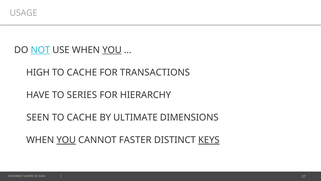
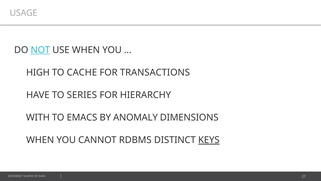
YOU underline: present -> none (112, 50)
SEEN: SEEN -> WITH (38, 117)
CACHE: CACHE -> EMACS (82, 117)
ULTIMATE: ULTIMATE -> ANOMALY (135, 117)
YOU underline: present -> none (66, 140)
FASTER: FASTER -> RDBMS (135, 140)
